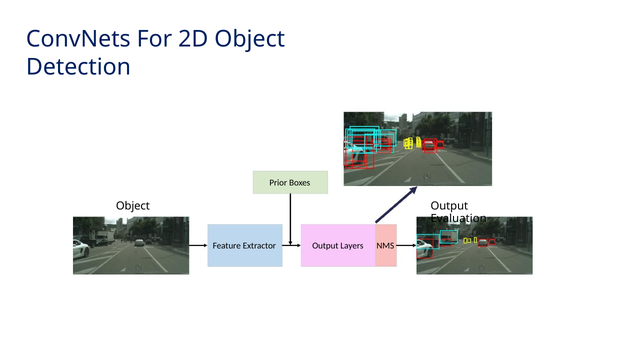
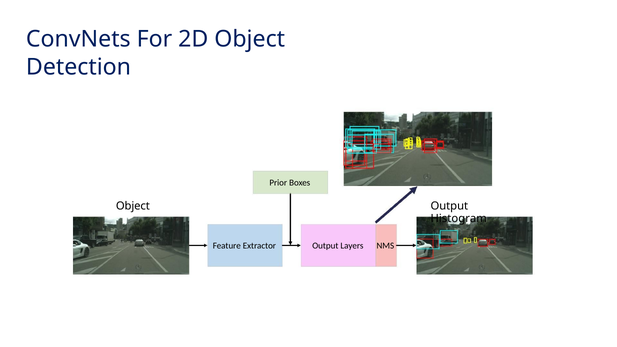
Evaluation: Evaluation -> Histogram (459, 219)
